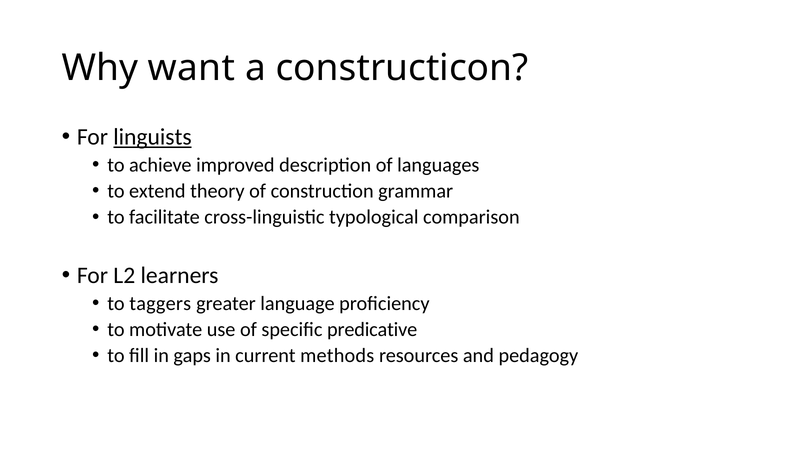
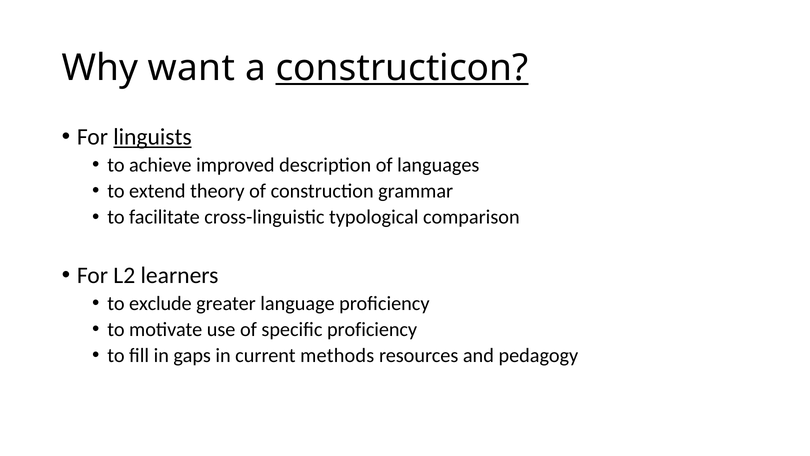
constructicon underline: none -> present (402, 68)
taggers: taggers -> exclude (160, 303)
specific predicative: predicative -> proficiency (372, 329)
